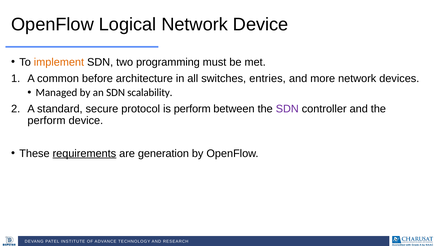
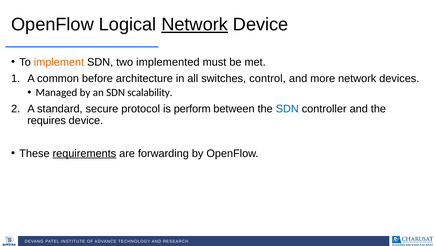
Network underline: none -> present (195, 24)
programming: programming -> implemented (168, 62)
entries: entries -> control (268, 78)
SDN colour: purple -> blue (287, 109)
perform: perform -> requires (47, 120)
generation: generation -> forwarding (163, 153)
